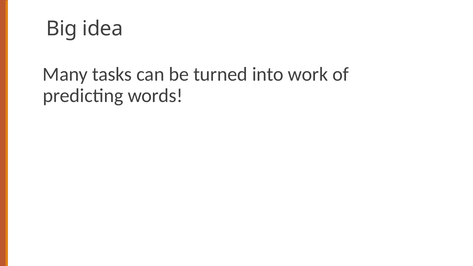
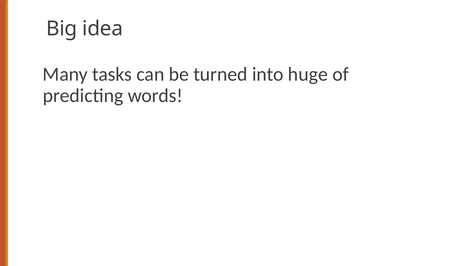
work: work -> huge (308, 74)
